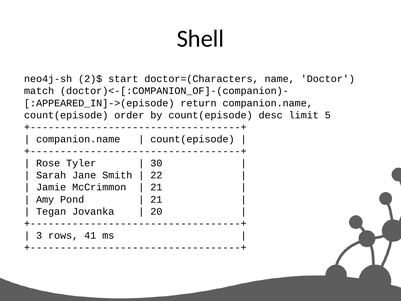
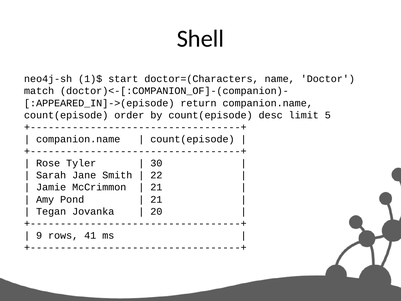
2)$: 2)$ -> 1)$ (90, 79)
3: 3 -> 9 (39, 235)
